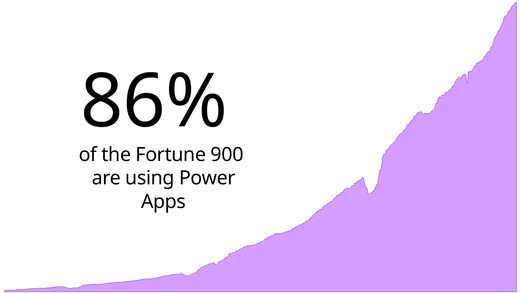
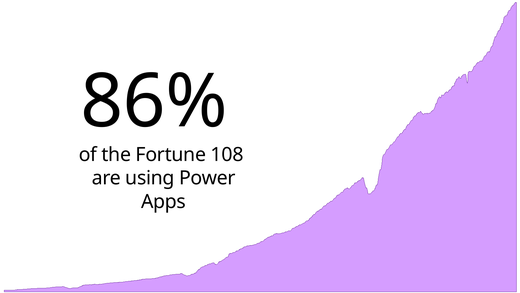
900: 900 -> 108 (227, 154)
